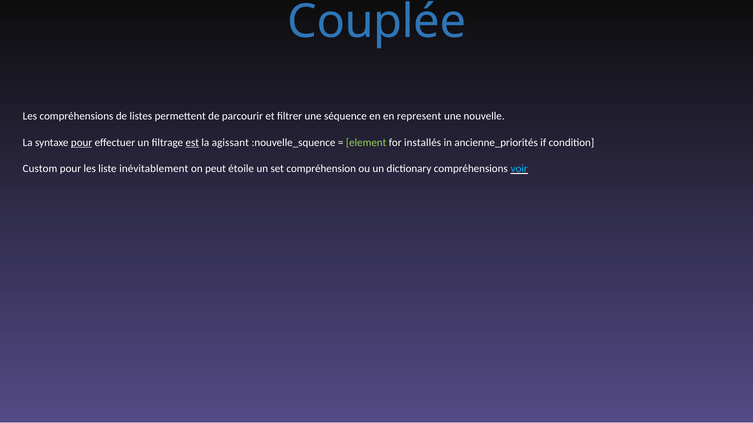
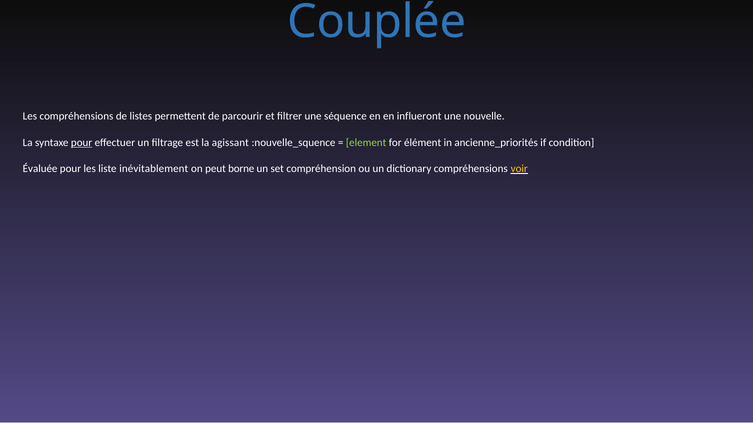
represent: represent -> influeront (419, 116)
est underline: present -> none (192, 143)
installés: installés -> élément (423, 143)
Custom: Custom -> Évaluée (40, 169)
étoile: étoile -> borne (241, 169)
voir colour: light blue -> yellow (519, 169)
